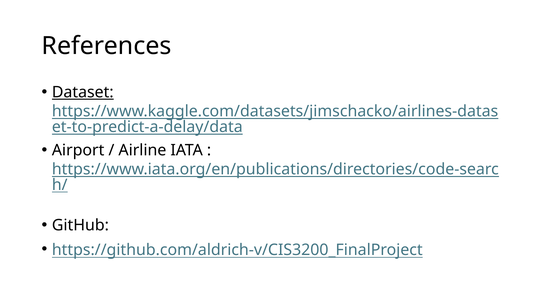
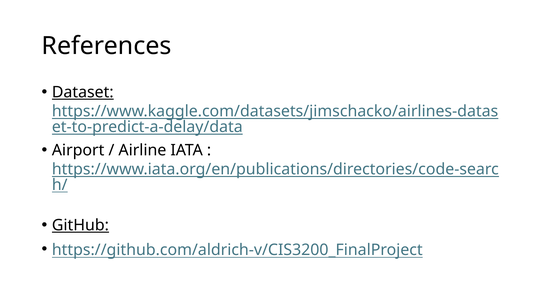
GitHub underline: none -> present (80, 225)
